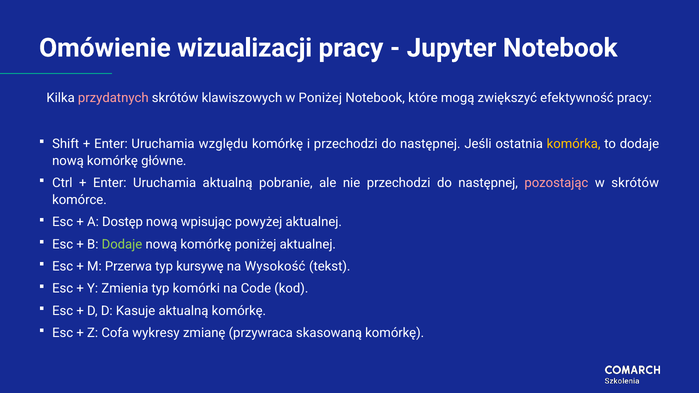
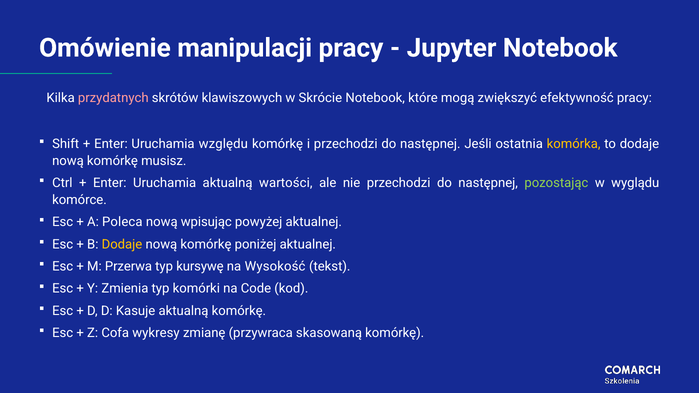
wizualizacji: wizualizacji -> manipulacji (245, 48)
w Poniżej: Poniżej -> Skrócie (320, 98)
główne: główne -> musisz (164, 161)
pobranie: pobranie -> wartości (286, 183)
pozostając colour: pink -> light green (556, 183)
w skrótów: skrótów -> wyglądu (635, 183)
Dostęp: Dostęp -> Poleca (122, 222)
Dodaje colour: light green -> yellow (122, 244)
